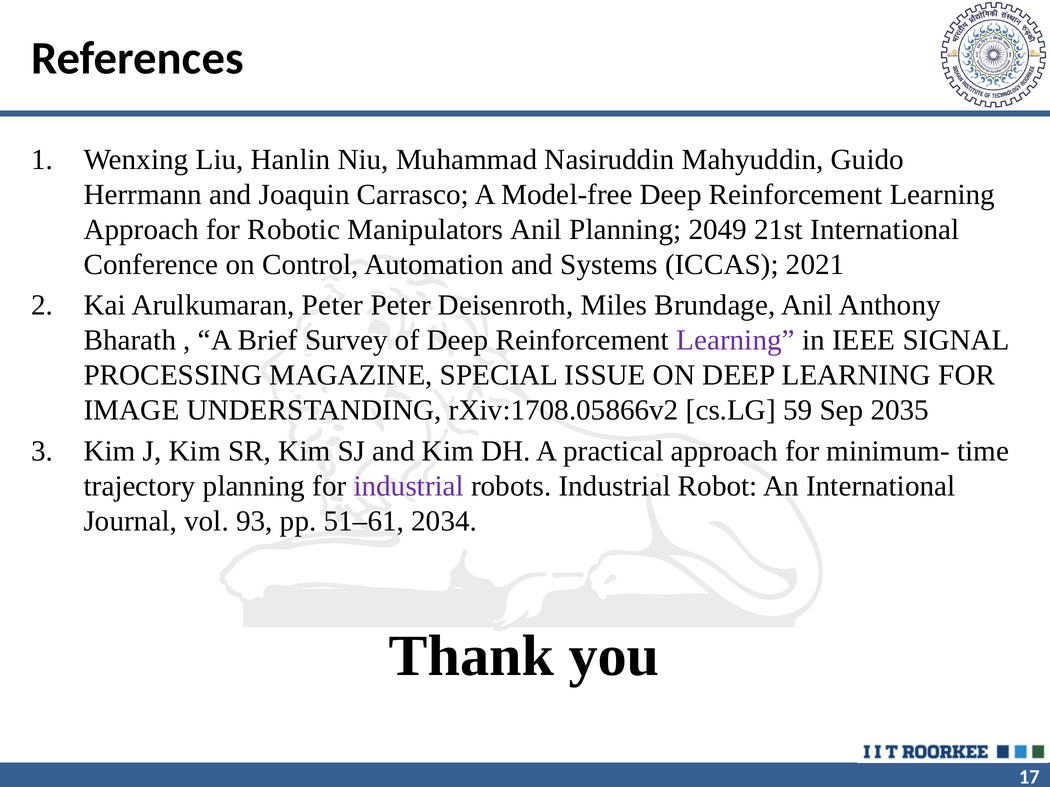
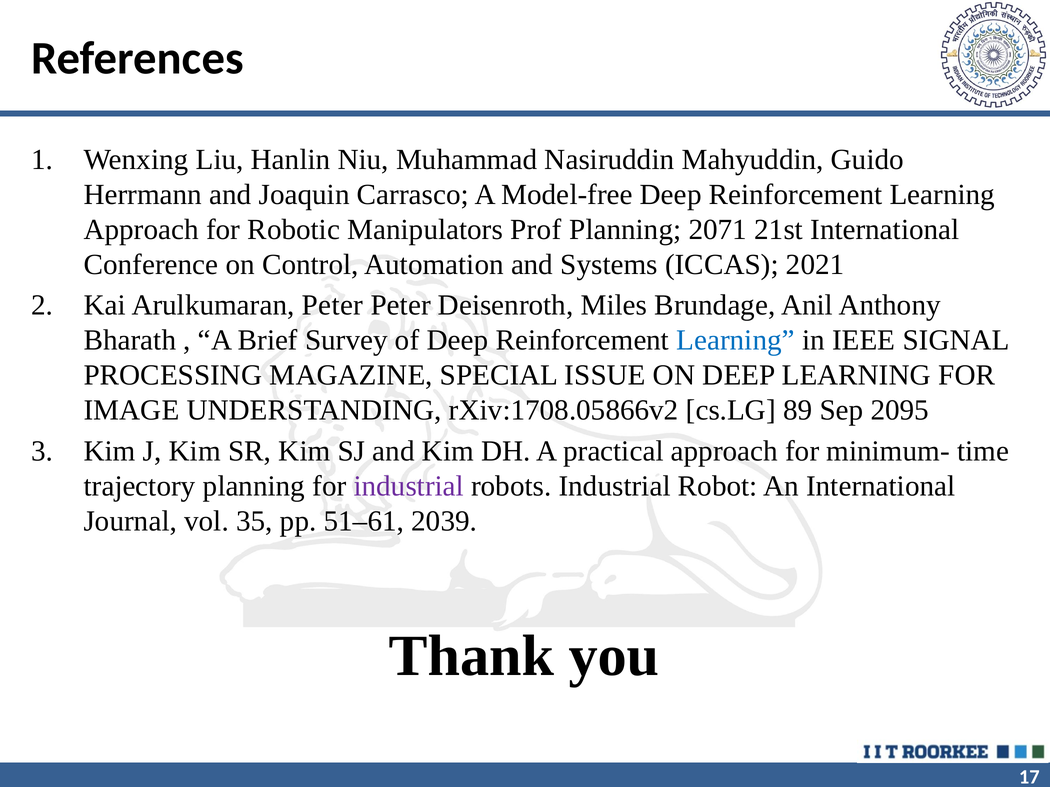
Manipulators Anil: Anil -> Prof (536, 230)
2049: 2049 -> 2071 (718, 230)
Learning colour: purple -> blue (736, 341)
59: 59 -> 89 (798, 411)
2035: 2035 -> 2095 (900, 411)
93: 93 -> 35 (254, 521)
2034: 2034 -> 2039 (444, 521)
